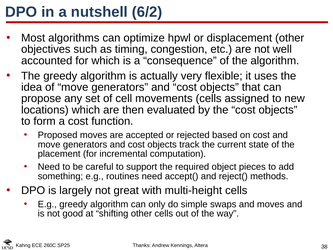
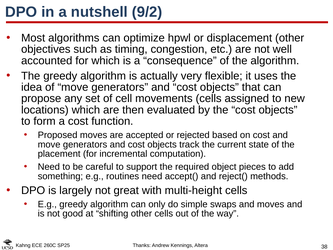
6/2: 6/2 -> 9/2 (147, 12)
